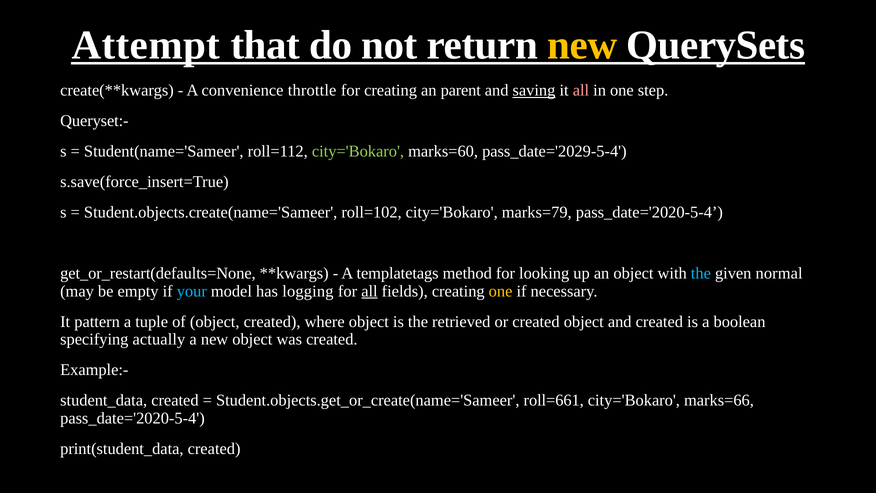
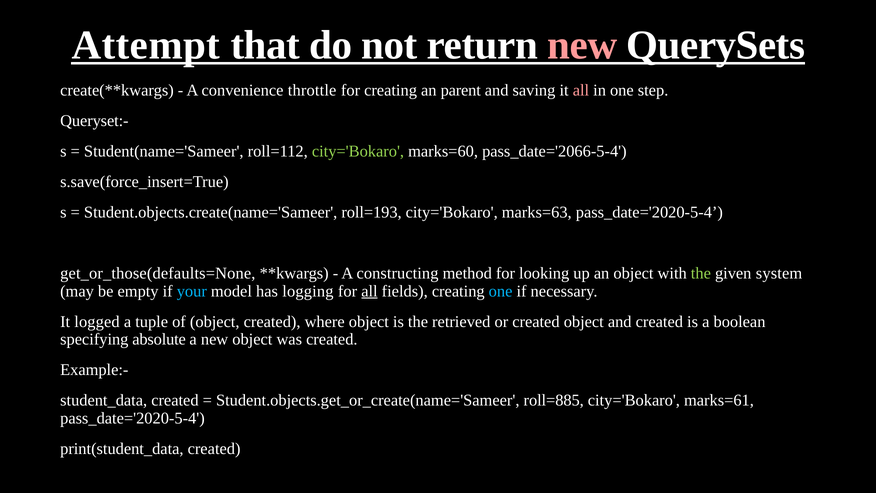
new colour: yellow -> pink (582, 45)
saving underline: present -> none (534, 90)
pass_date='2029-5-4: pass_date='2029-5-4 -> pass_date='2066-5-4 (554, 151)
roll=102: roll=102 -> roll=193 (372, 212)
marks=79: marks=79 -> marks=63 (537, 212)
get_or_restart(defaults=None: get_or_restart(defaults=None -> get_or_those(defaults=None (158, 273)
templatetags: templatetags -> constructing (398, 273)
the colour: light blue -> light green (701, 273)
normal: normal -> system (779, 273)
one colour: yellow -> light blue (501, 291)
pattern: pattern -> logged (97, 322)
actually: actually -> absolute (159, 339)
roll=661: roll=661 -> roll=885 (554, 400)
marks=66: marks=66 -> marks=61 (719, 400)
